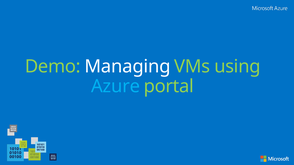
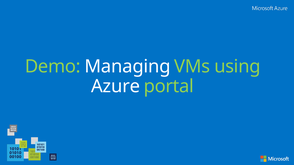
Azure colour: light blue -> white (116, 86)
